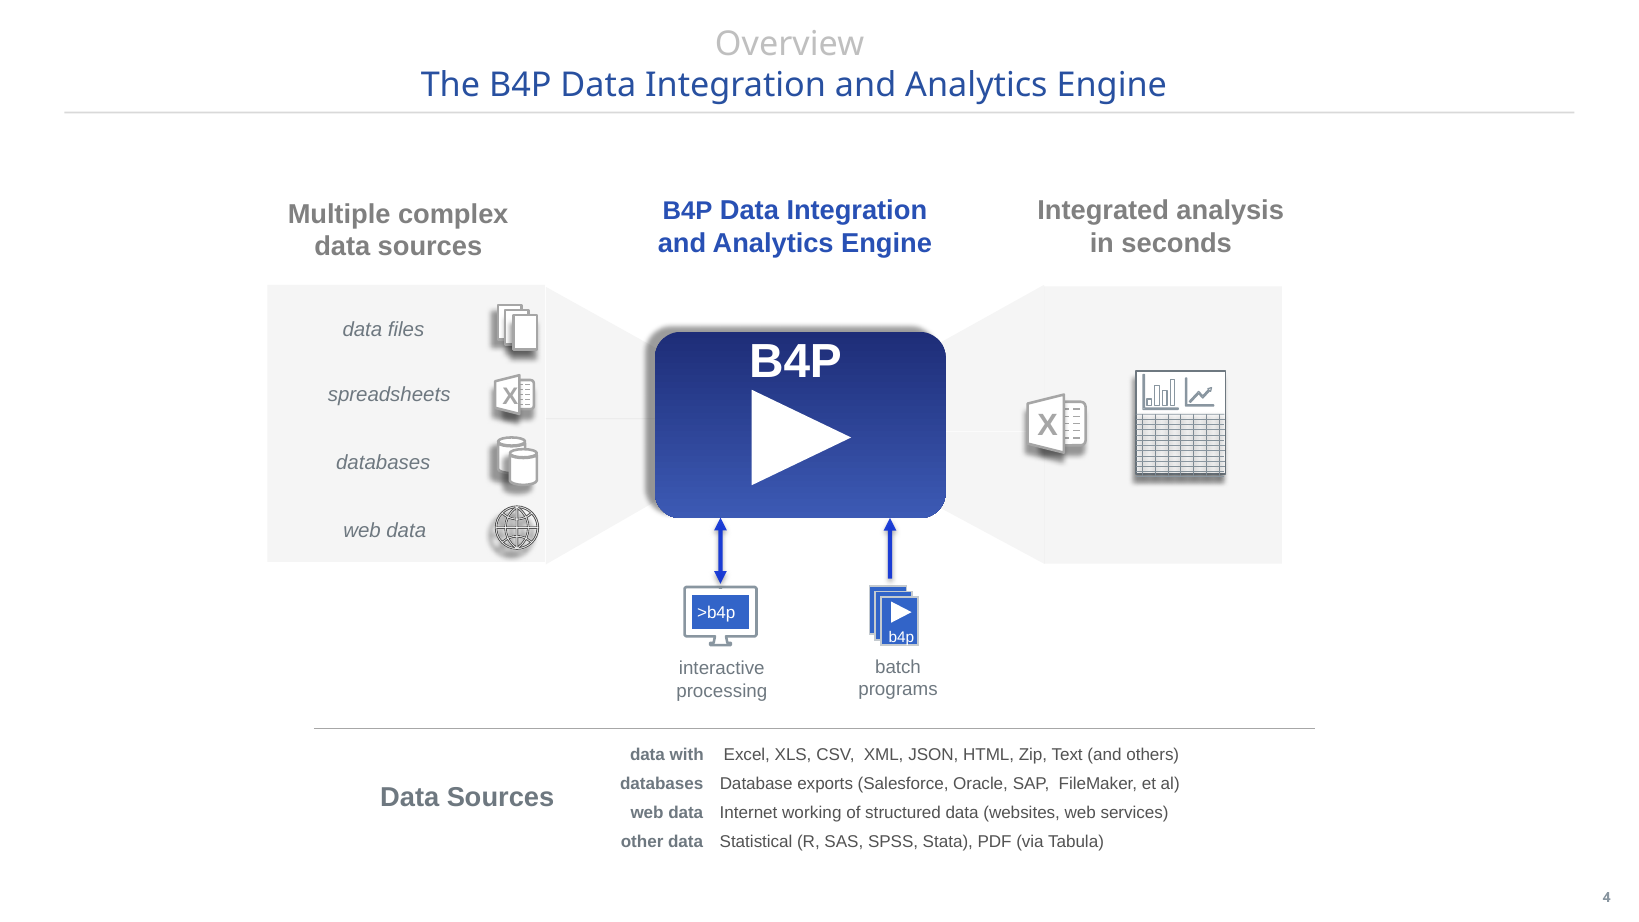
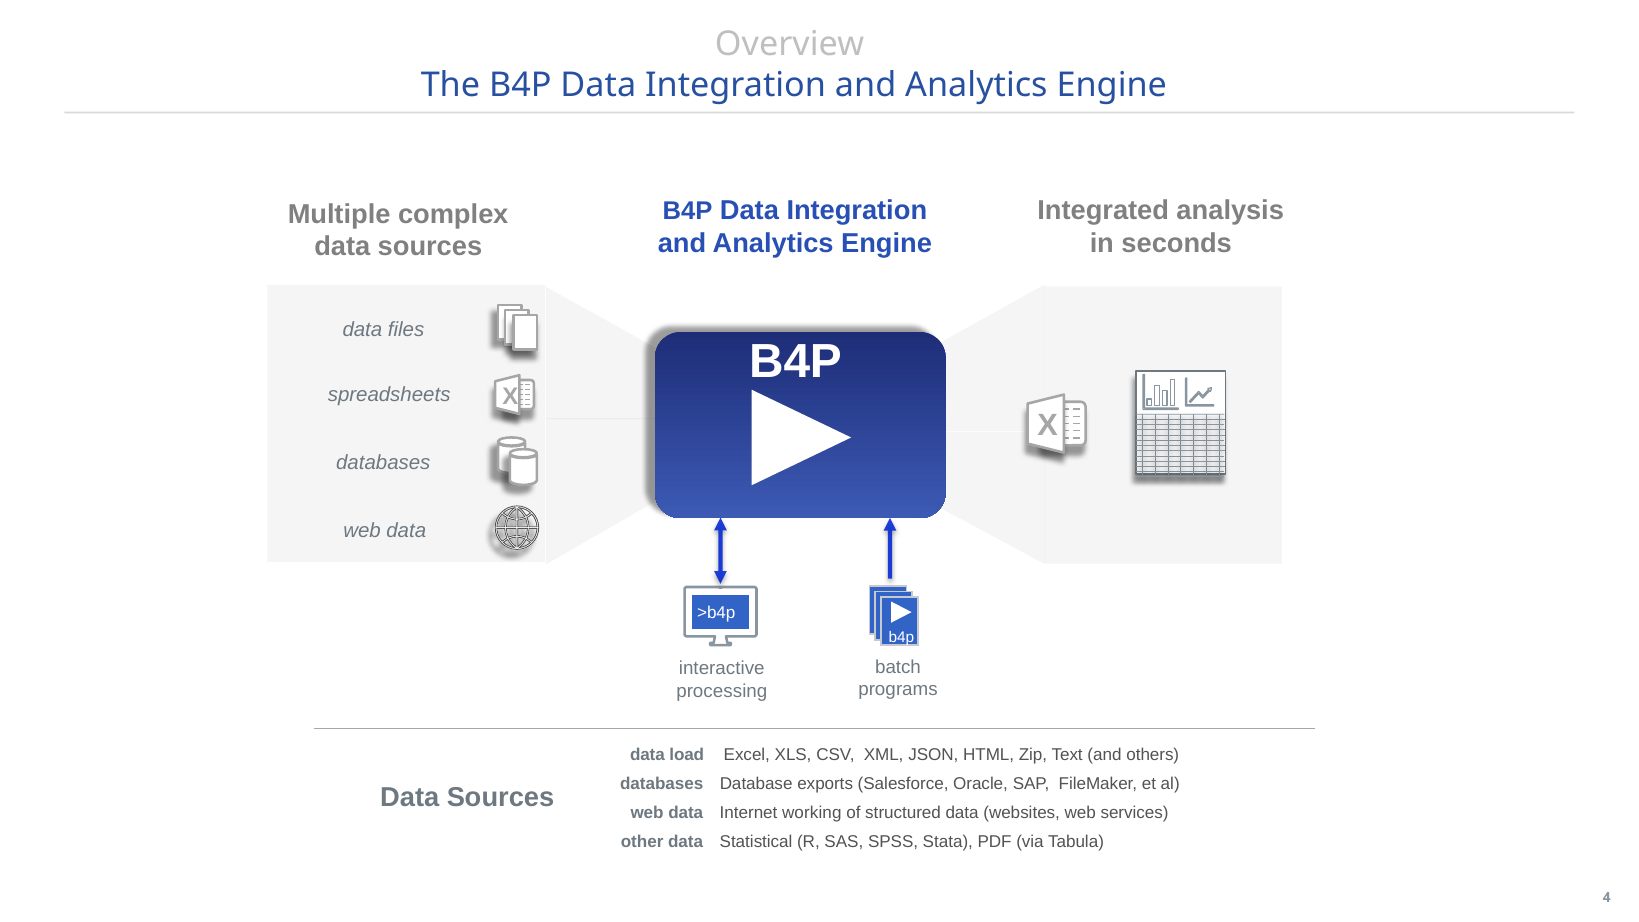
with: with -> load (687, 755)
